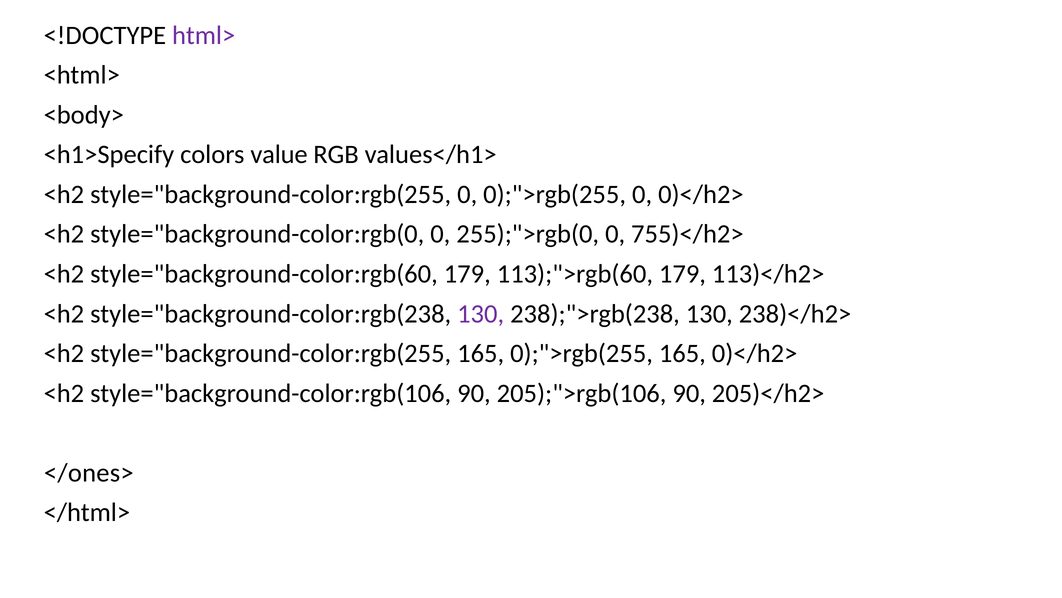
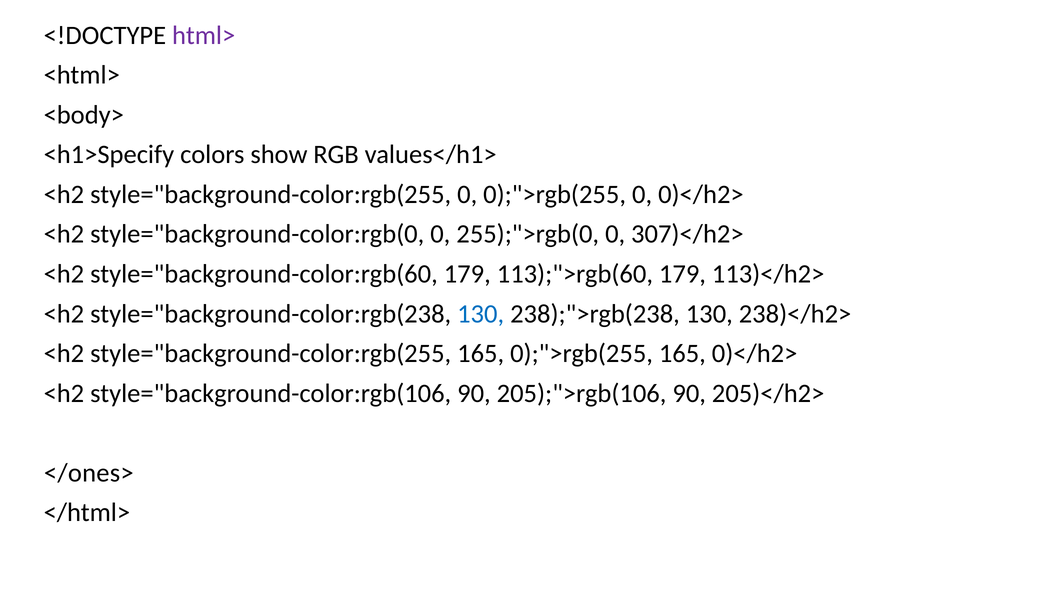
value: value -> show (279, 155)
755)</h2>: 755)</h2> -> 307)</h2> (687, 234)
130 colour: purple -> blue (481, 313)
